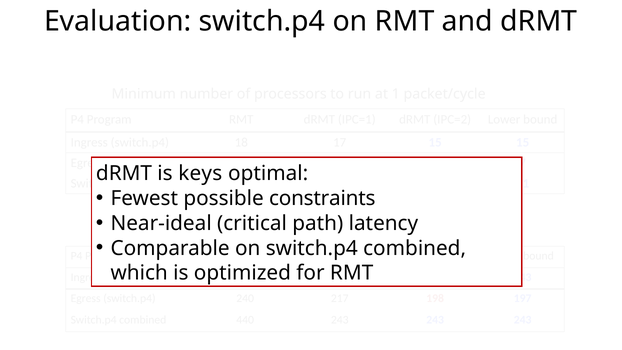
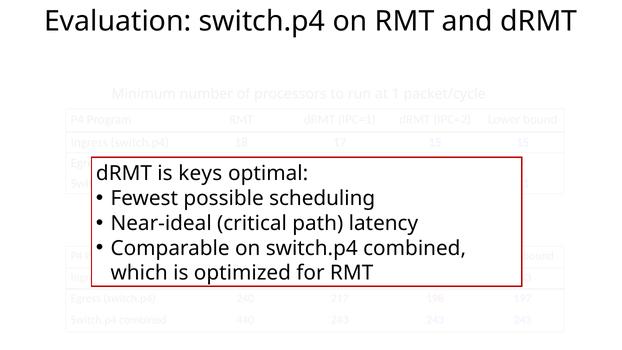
constraints: constraints -> scheduling (322, 198)
